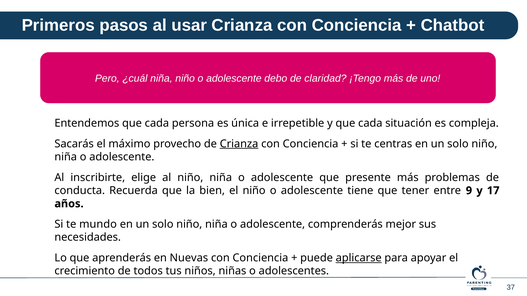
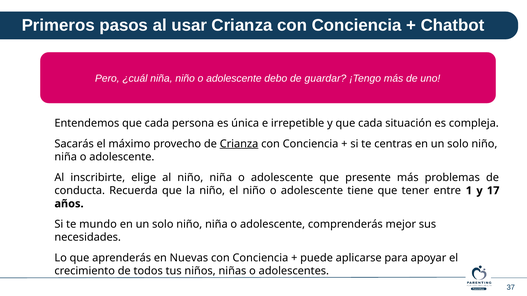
claridad: claridad -> guardar (325, 79)
la bien: bien -> niño (212, 191)
9: 9 -> 1 (469, 191)
aplicarse underline: present -> none (359, 258)
